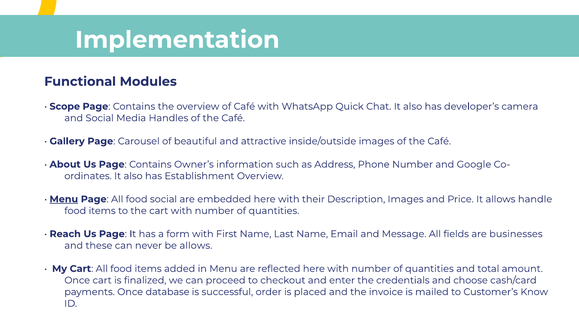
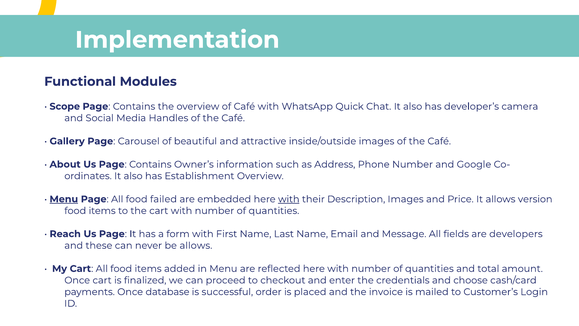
food social: social -> failed (163, 199)
with underline: none -> present (289, 199)
handle: handle -> version (535, 199)
businesses: businesses -> developers (516, 234)
Know: Know -> Login (534, 292)
